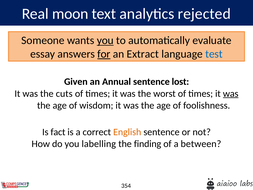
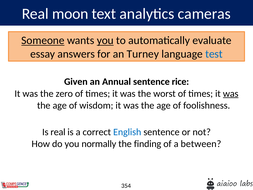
rejected: rejected -> cameras (204, 14)
Someone underline: none -> present (43, 40)
for underline: present -> none (104, 54)
Extract: Extract -> Turney (143, 54)
lost: lost -> rice (180, 82)
cuts: cuts -> zero (64, 93)
Is fact: fact -> real (58, 132)
English colour: orange -> blue (127, 132)
labelling: labelling -> normally (99, 144)
